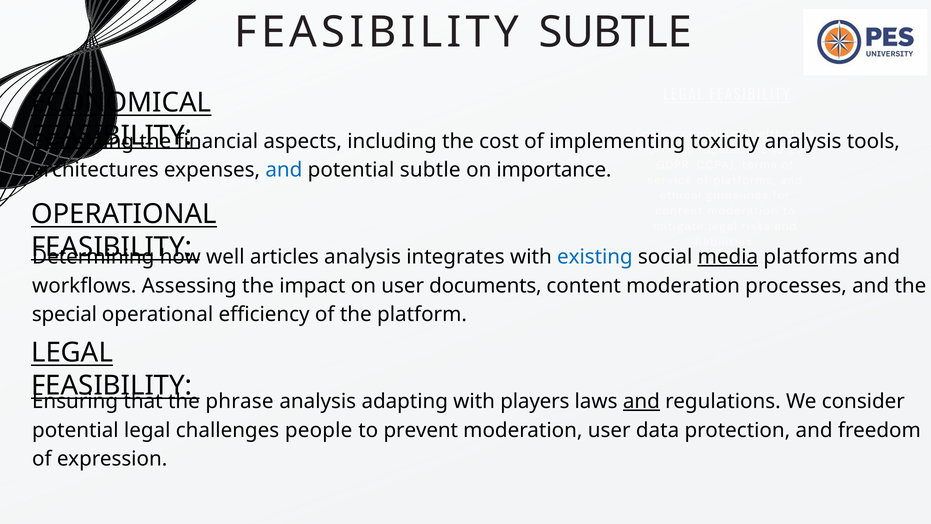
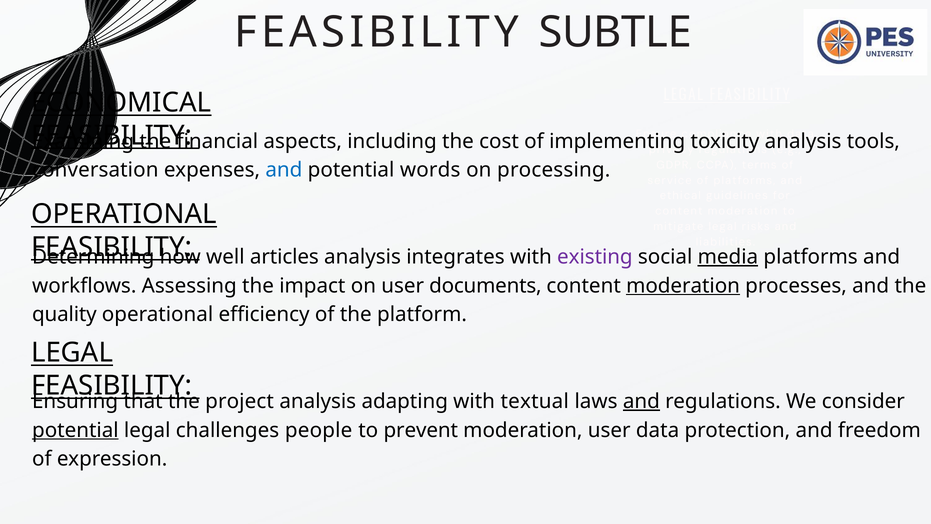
architectures: architectures -> conversation (95, 170)
potential subtle: subtle -> words (430, 170)
importance: importance -> processing (554, 170)
existing colour: blue -> purple (595, 257)
moderation underline: none -> present (683, 286)
special: special -> quality (64, 314)
phrase: phrase -> project (240, 401)
players: players -> textual (535, 401)
potential underline: none -> present (75, 430)
